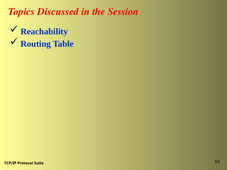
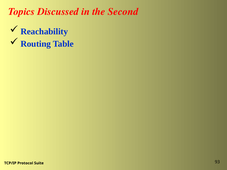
Session: Session -> Second (123, 12)
